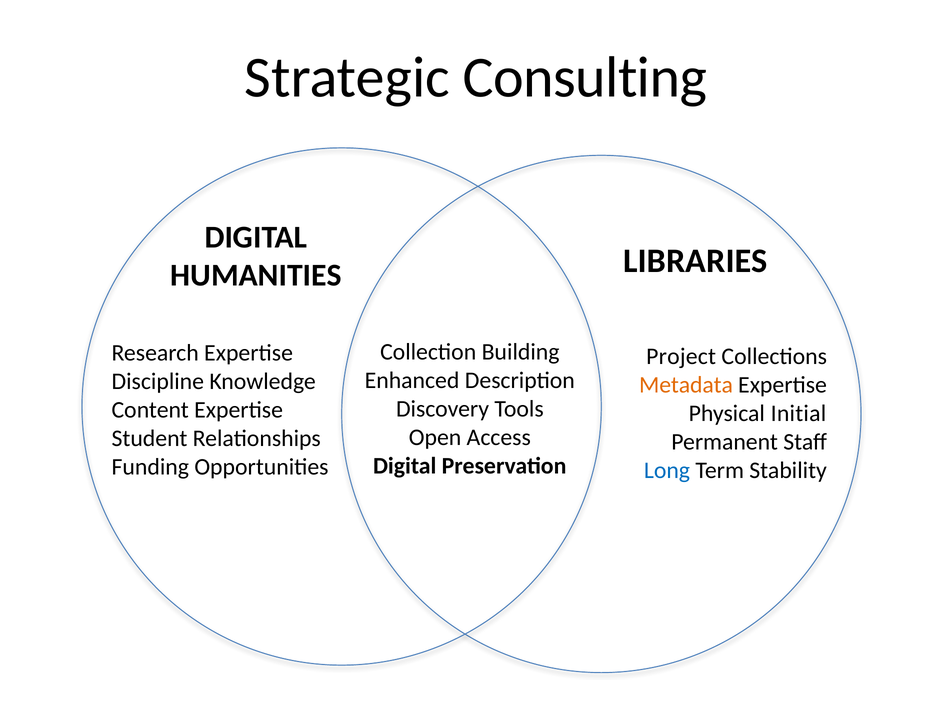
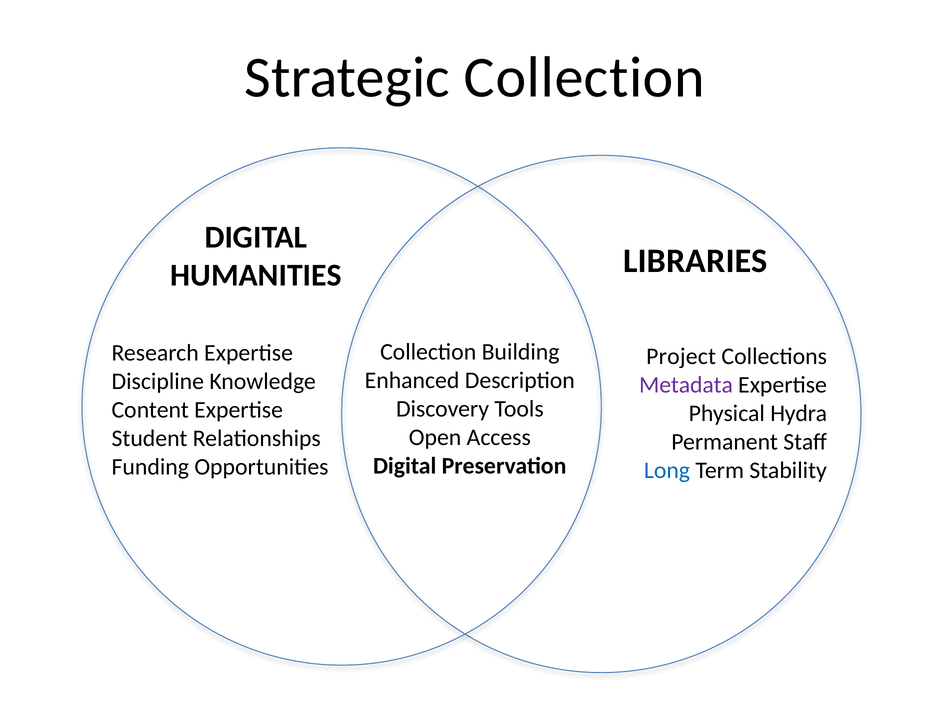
Strategic Consulting: Consulting -> Collection (584, 77)
Metadata colour: orange -> purple (686, 385)
Initial: Initial -> Hydra (799, 413)
